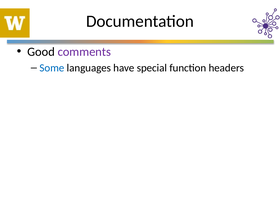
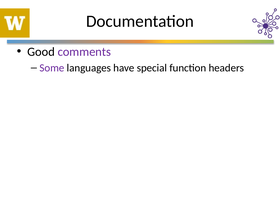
Some colour: blue -> purple (52, 68)
